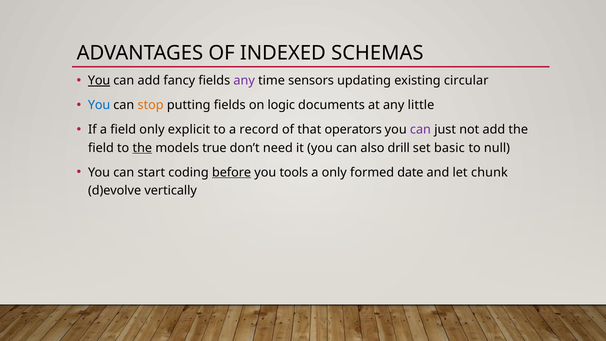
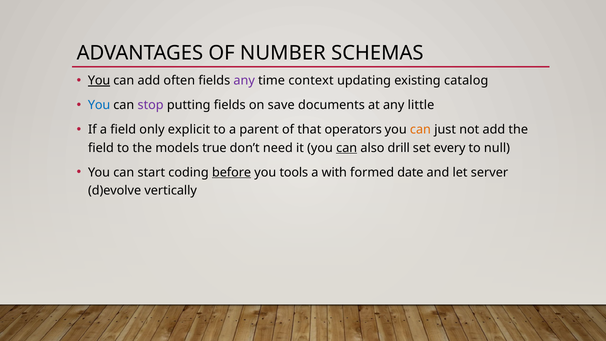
INDEXED: INDEXED -> NUMBER (283, 53)
fancy: fancy -> often (179, 81)
sensors: sensors -> context (311, 81)
circular: circular -> catalog (466, 81)
stop colour: orange -> purple (151, 105)
logic: logic -> save (281, 105)
record: record -> parent (259, 130)
can colour: purple -> orange (420, 130)
the underline: present -> none (142, 148)
can underline: none -> present (347, 148)
basic: basic -> every (450, 148)
a only: only -> with (334, 172)
chunk: chunk -> server (489, 172)
